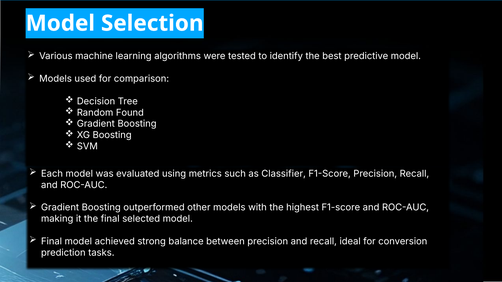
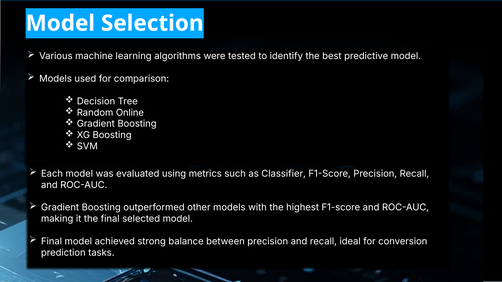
Found: Found -> Online (130, 113)
